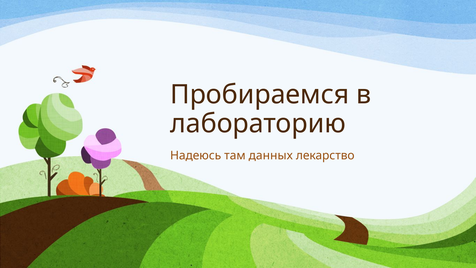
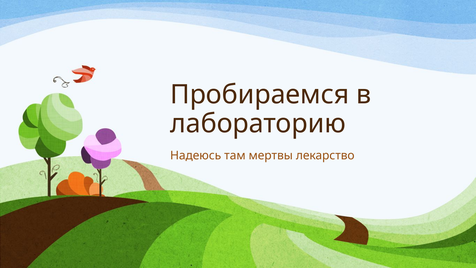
данных: данных -> мертвы (271, 156)
